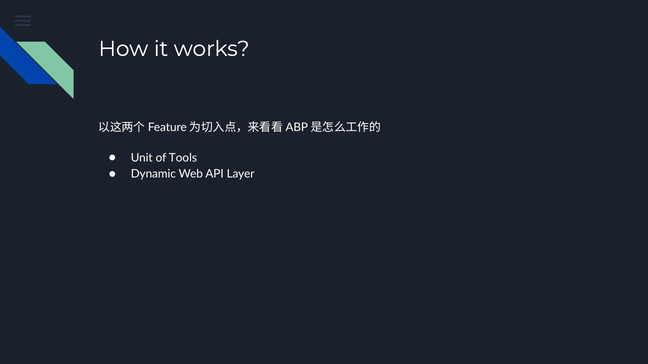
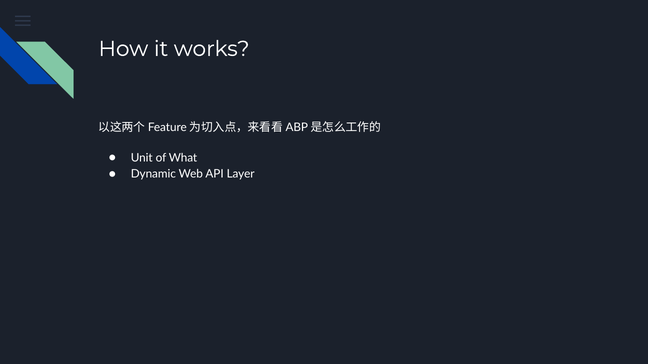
Tools: Tools -> What (183, 158)
